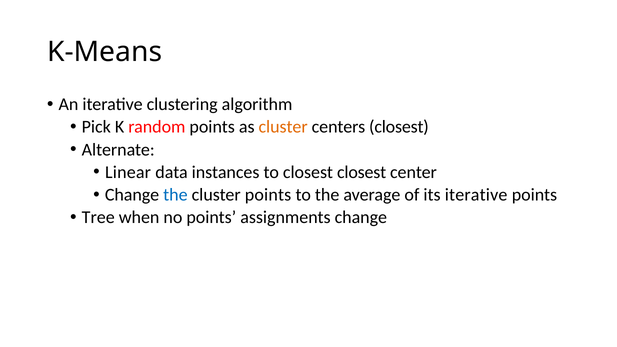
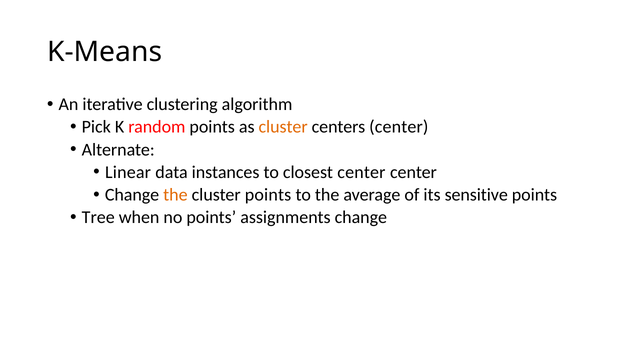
centers closest: closest -> center (399, 127)
closest closest: closest -> center (361, 172)
the colour: blue -> orange (175, 195)
its iterative: iterative -> sensitive (476, 195)
